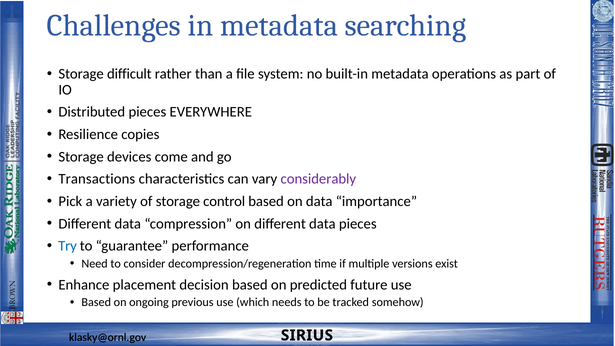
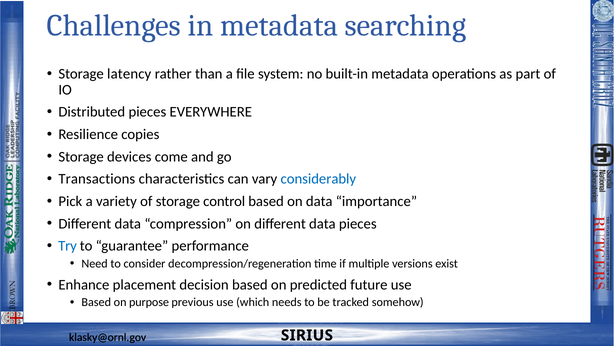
difficult: difficult -> latency (129, 74)
considerably colour: purple -> blue (318, 179)
ongoing: ongoing -> purpose (149, 302)
